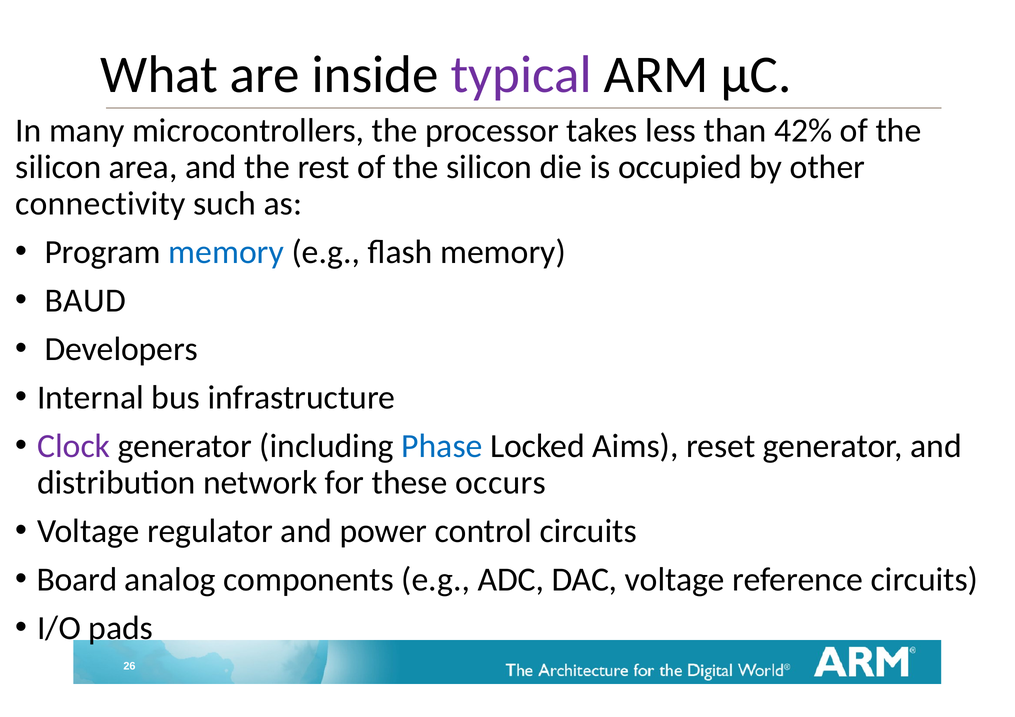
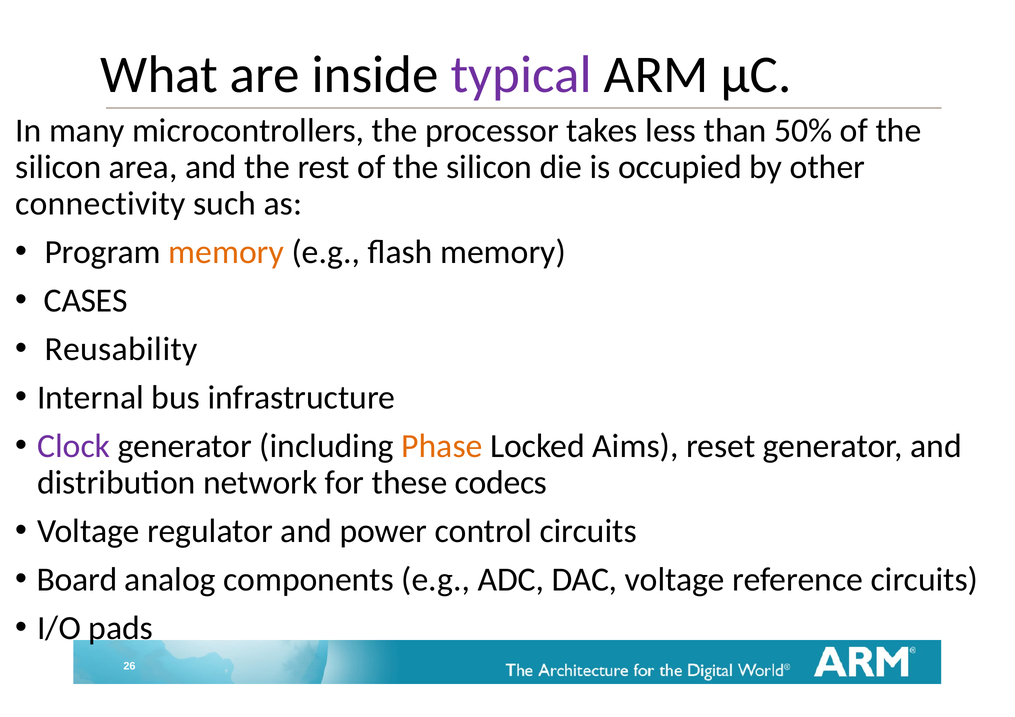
42%: 42% -> 50% (803, 131)
memory colour: blue -> orange (226, 252)
BAUD: BAUD -> CASES (86, 301)
Developers: Developers -> Reusability (121, 349)
Phase colour: blue -> orange (442, 446)
occurs: occurs -> codecs (501, 483)
